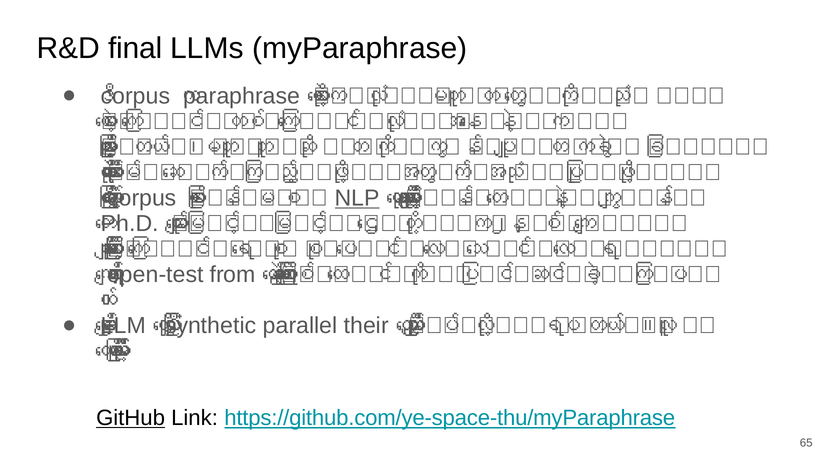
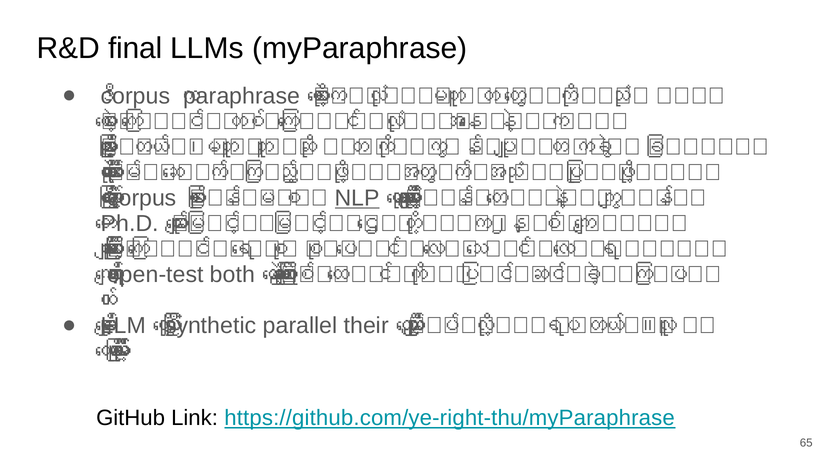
from: from -> both (232, 275)
GitHub underline: present -> none (131, 418)
https://github.com/ye-space-thu/myParaphrase: https://github.com/ye-space-thu/myParaphrase -> https://github.com/ye-right-thu/myParaphrase (450, 418)
